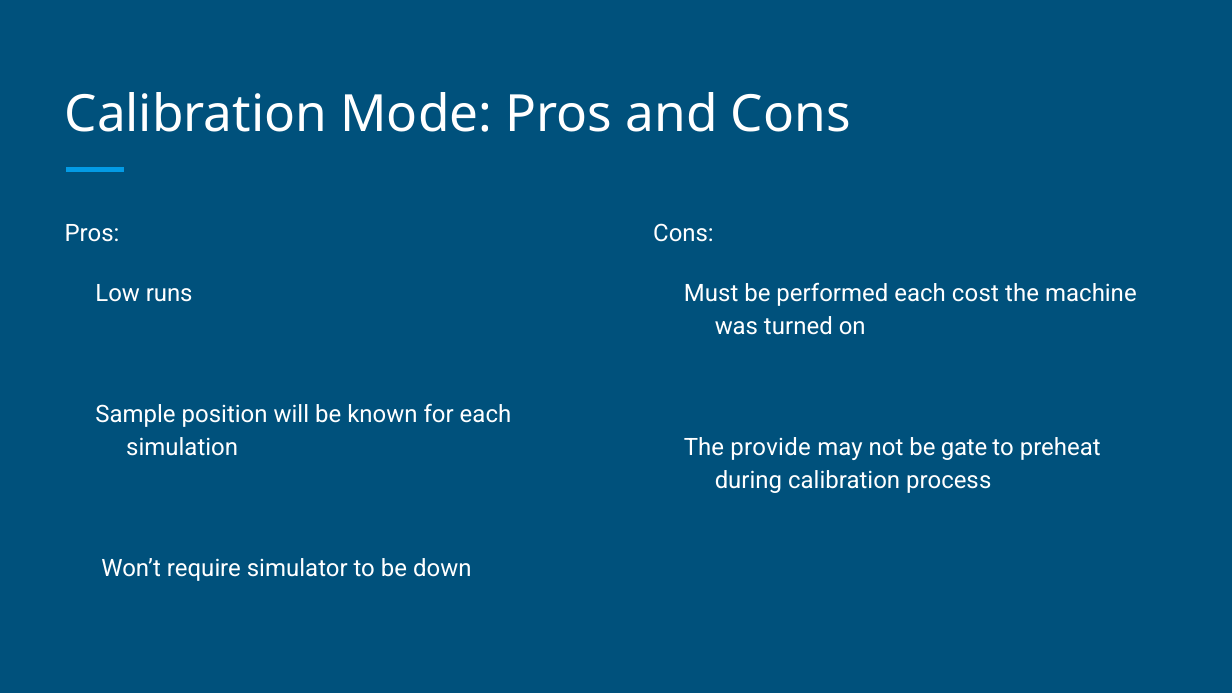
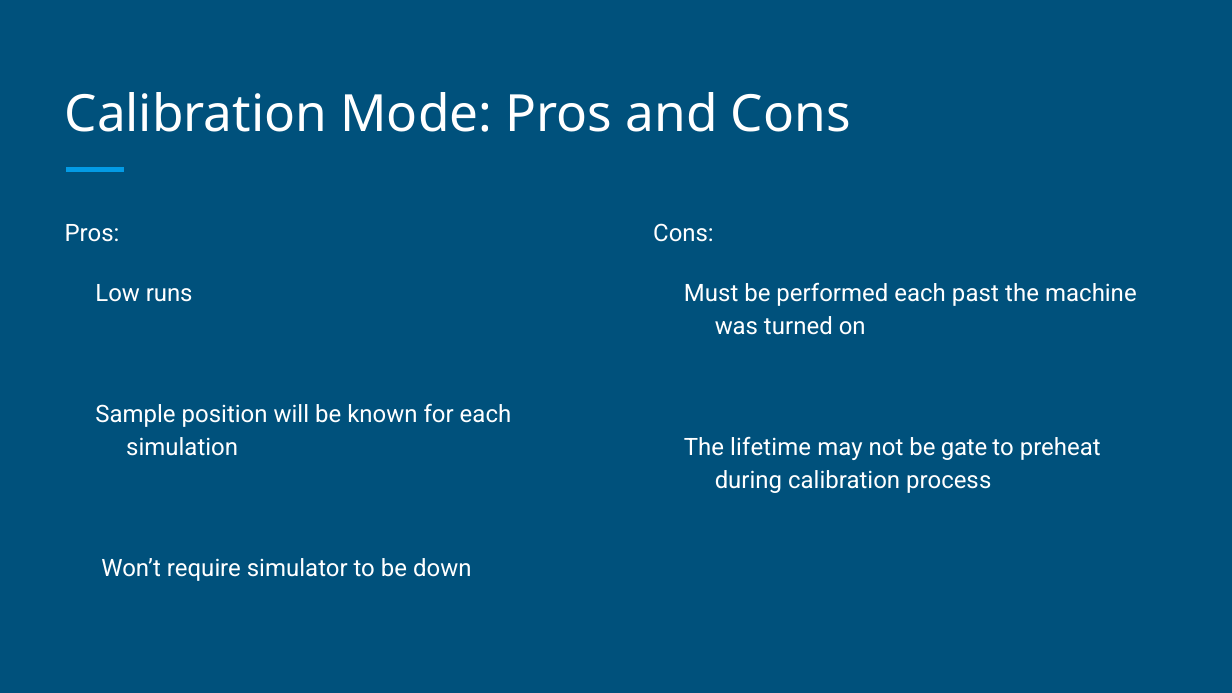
cost: cost -> past (975, 294)
provide: provide -> lifetime (771, 448)
